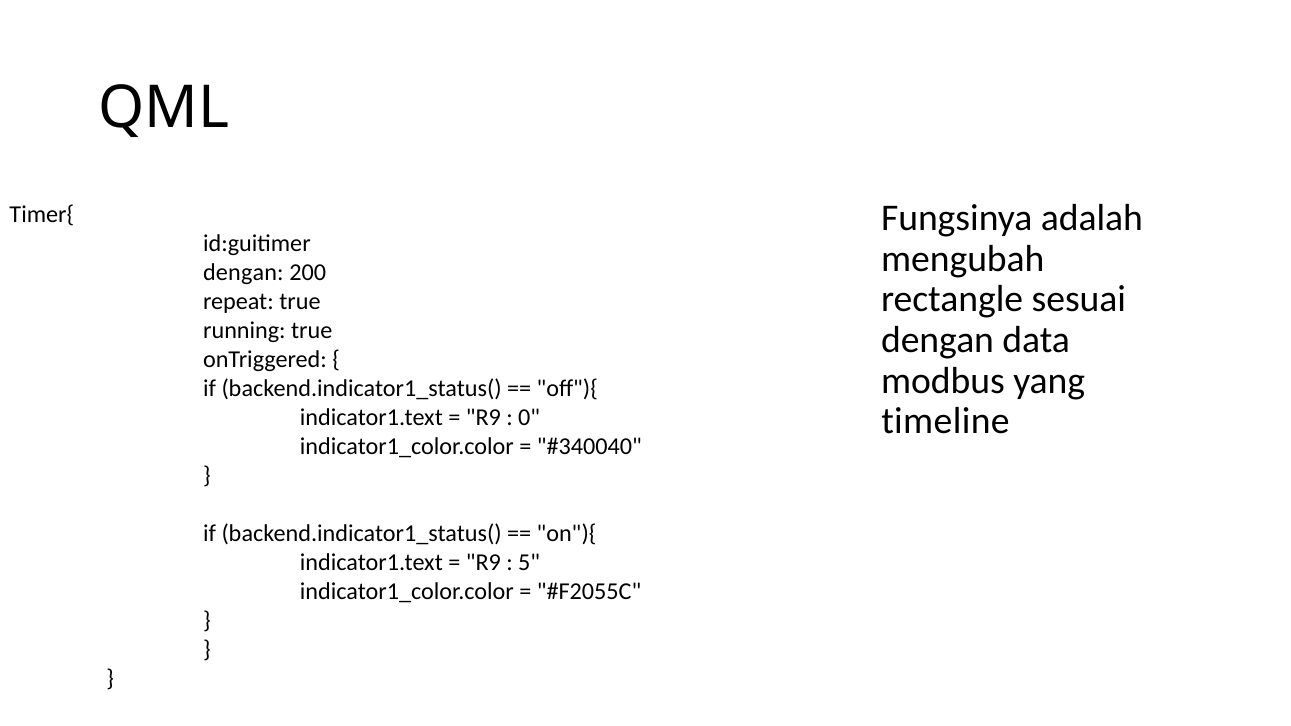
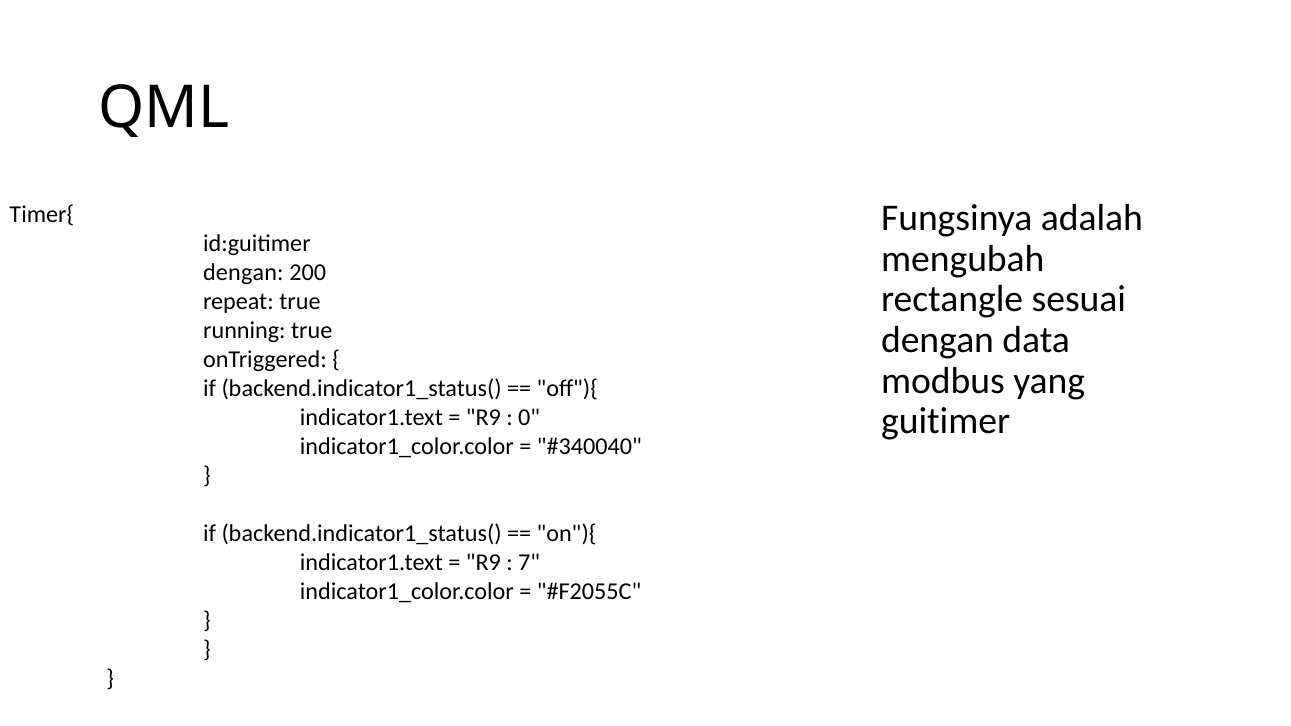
timeline: timeline -> guitimer (946, 422)
5: 5 -> 7 (529, 563)
